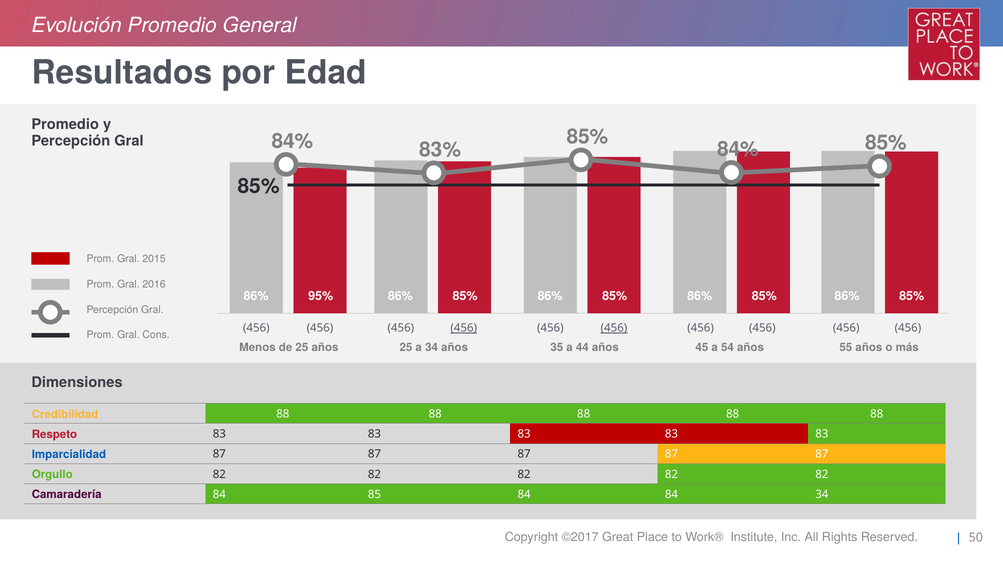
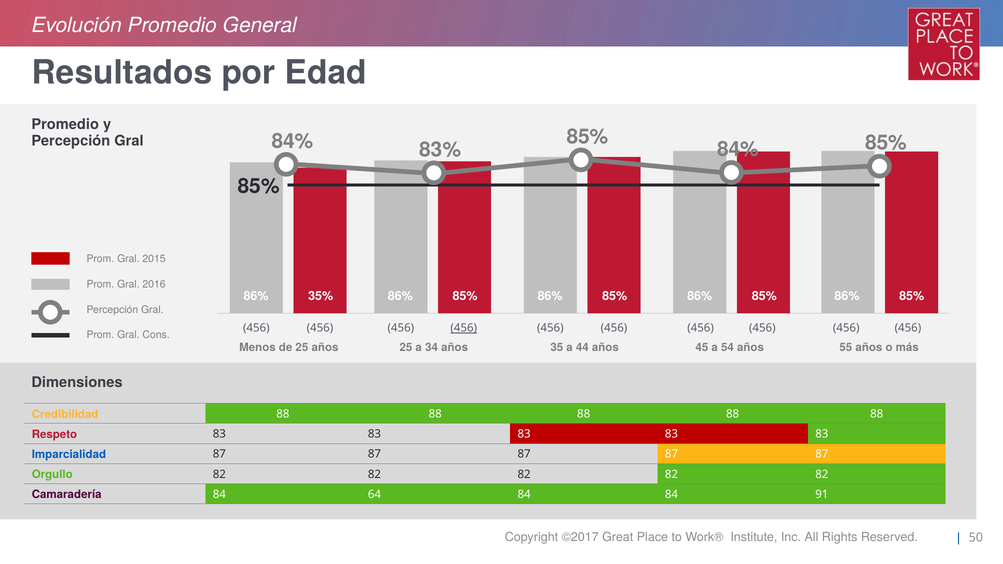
95%: 95% -> 35% (321, 296)
456 underline: present -> none (614, 328)
85: 85 -> 64 (374, 494)
84 34: 34 -> 91 (822, 494)
